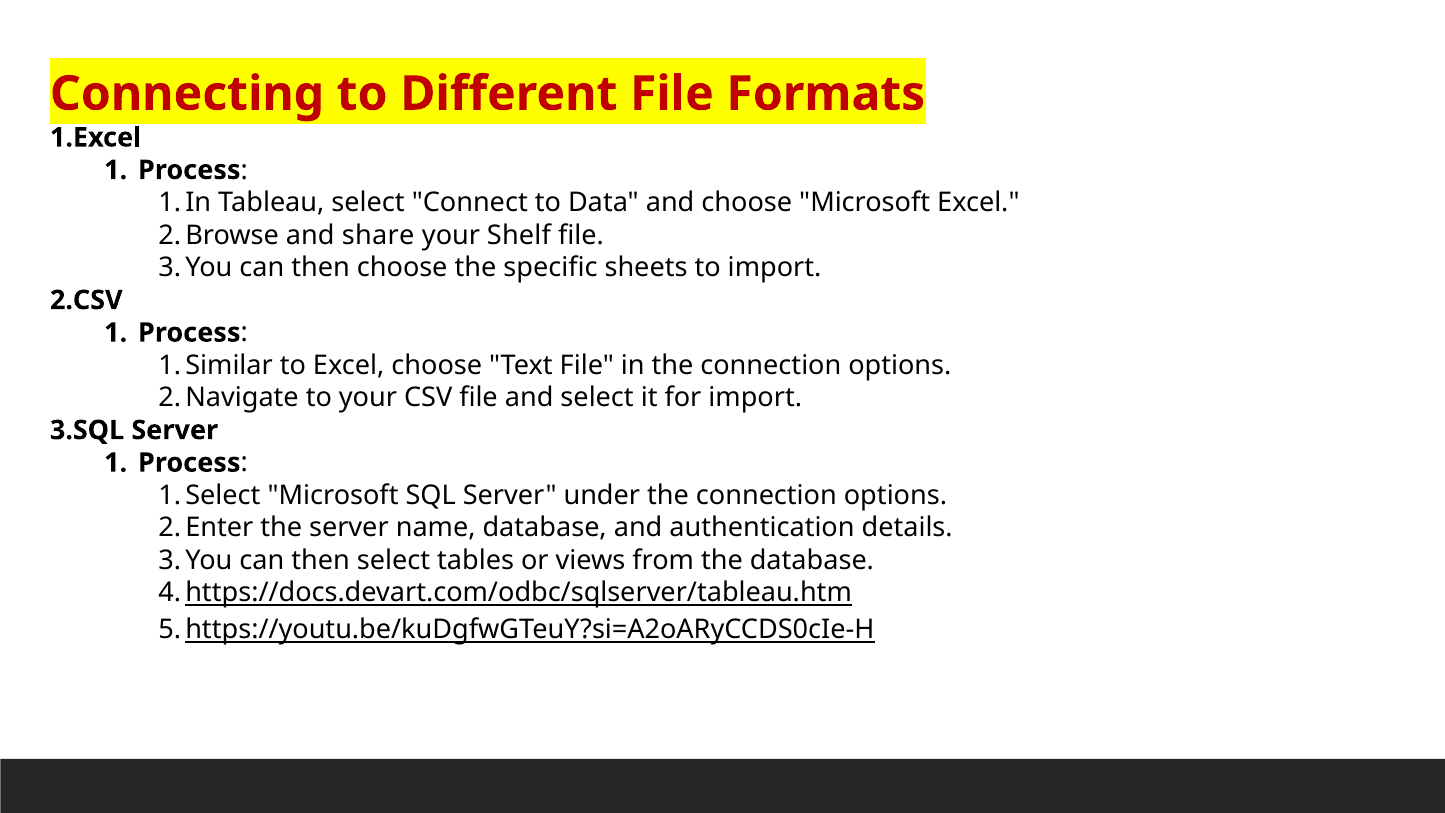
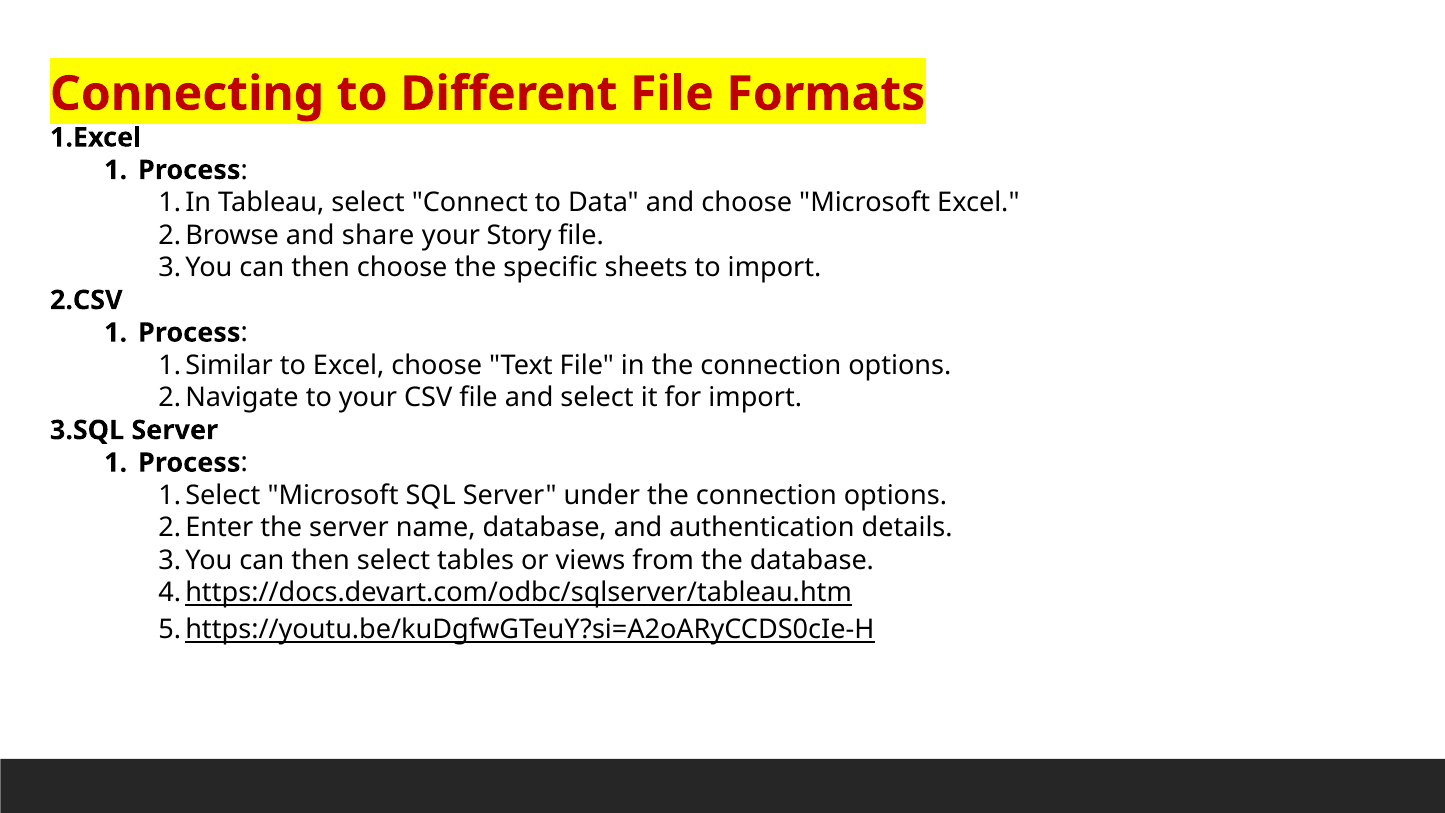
Shelf: Shelf -> Story (519, 235)
